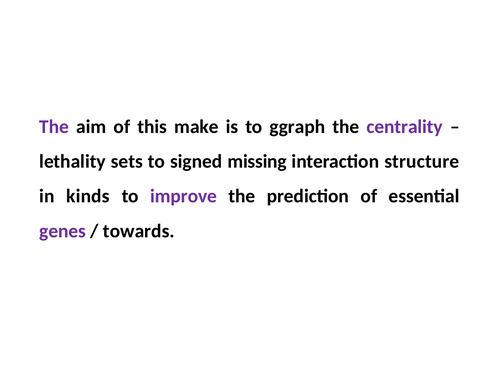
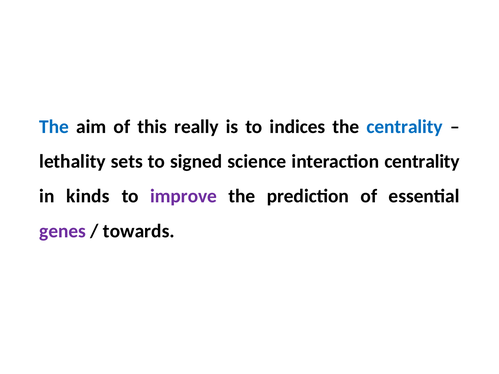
The colour: purple -> blue (54, 127)
make: make -> really (196, 127)
ggraph: ggraph -> indices (297, 127)
centrality colour: purple -> blue (405, 127)
missing: missing -> science (257, 162)
interaction structure: structure -> centrality (422, 162)
